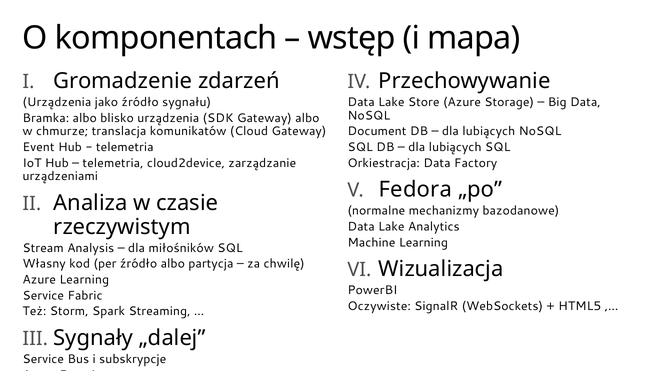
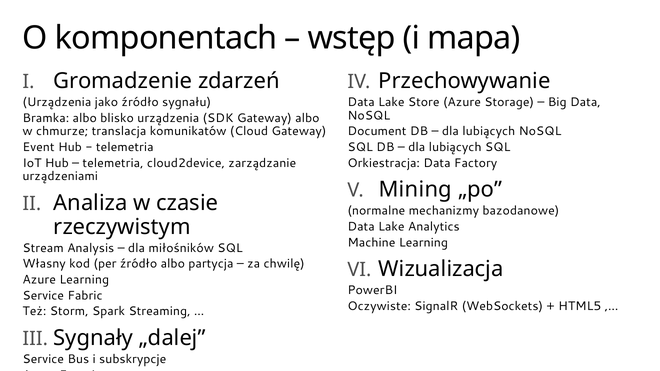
Fedora: Fedora -> Mining (415, 190)
